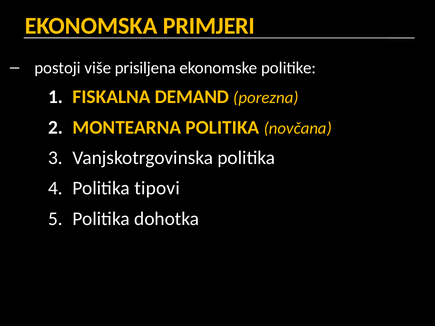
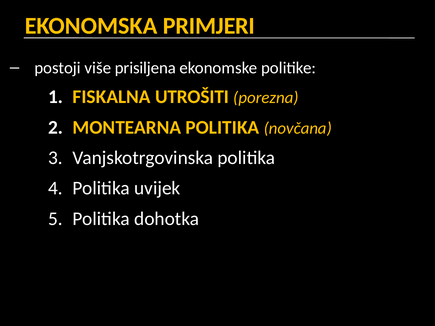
DEMAND: DEMAND -> UTROŠITI (192, 97)
tipovi: tipovi -> uvijek (157, 188)
